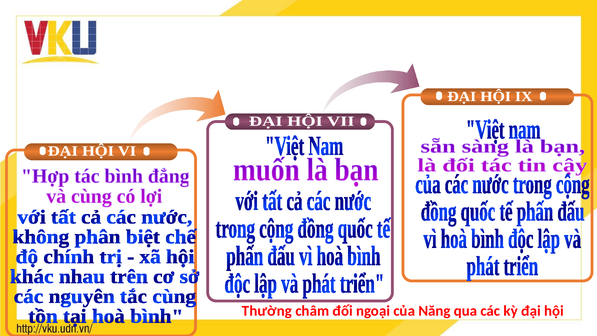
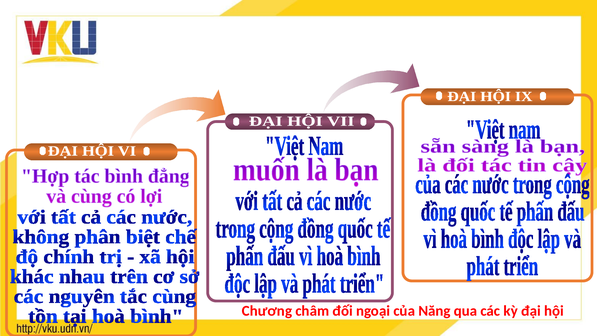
Thường: Thường -> Chương (267, 311)
